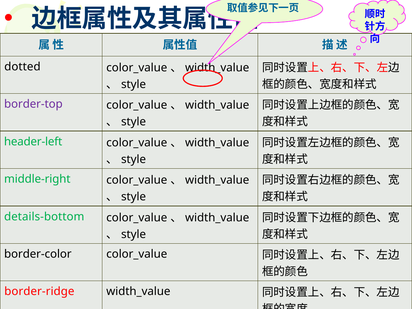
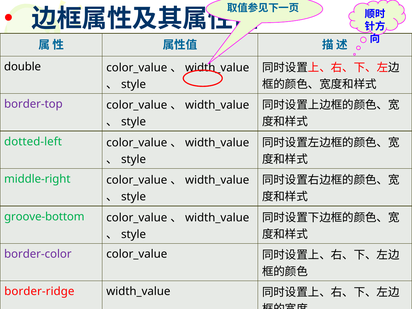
dotted: dotted -> double (23, 67)
header-left: header-left -> dotted-left (33, 142)
details-bottom: details-bottom -> groove-bottom (44, 217)
border-color colour: black -> purple (38, 254)
